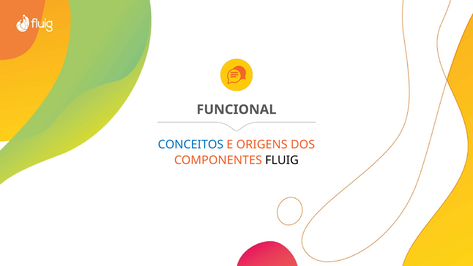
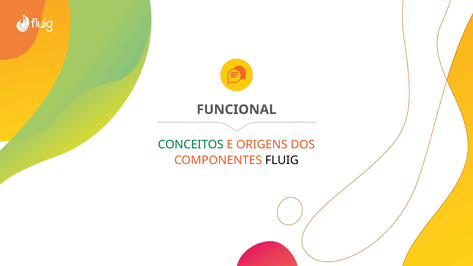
CONCEITOS colour: blue -> green (191, 145)
